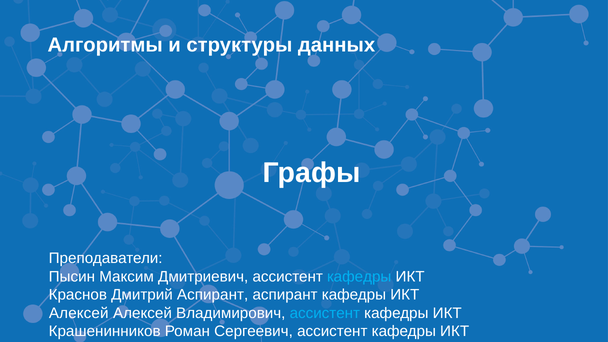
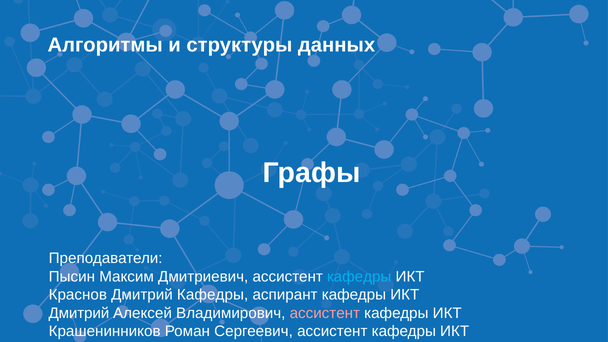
Дмитрий Аспирант: Аспирант -> Кафедры (213, 295)
Алексей: Алексей -> Дмитрий (79, 313)
ассистент colour: light blue -> pink (325, 313)
